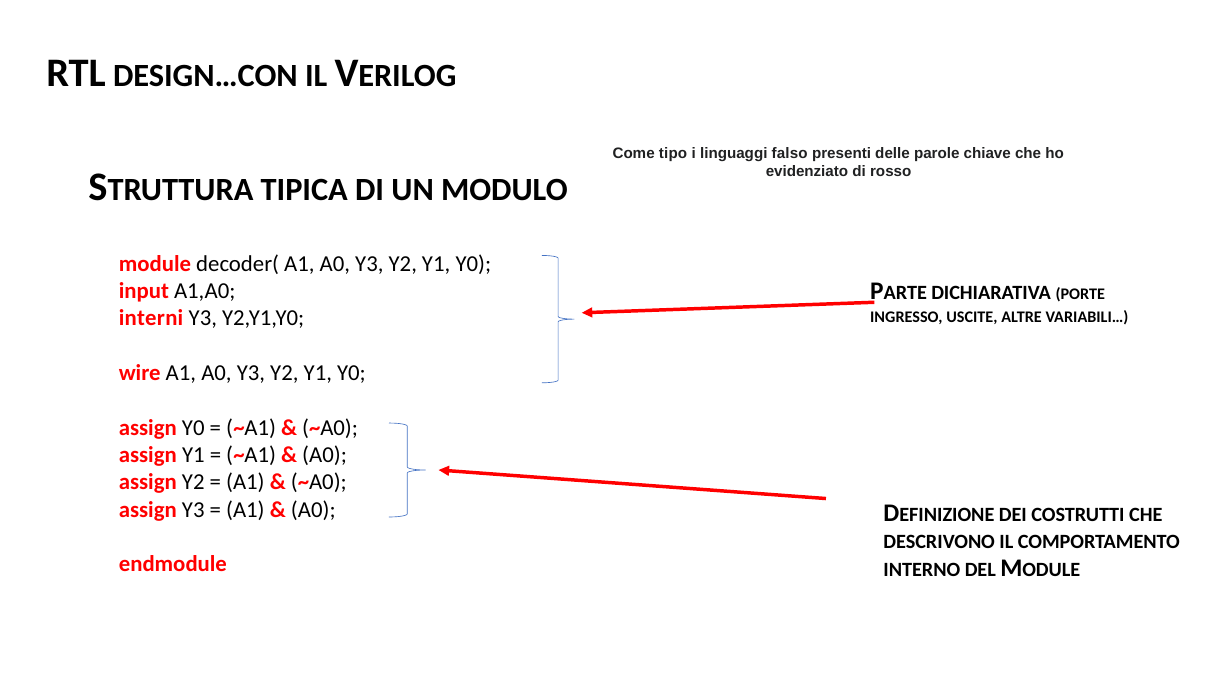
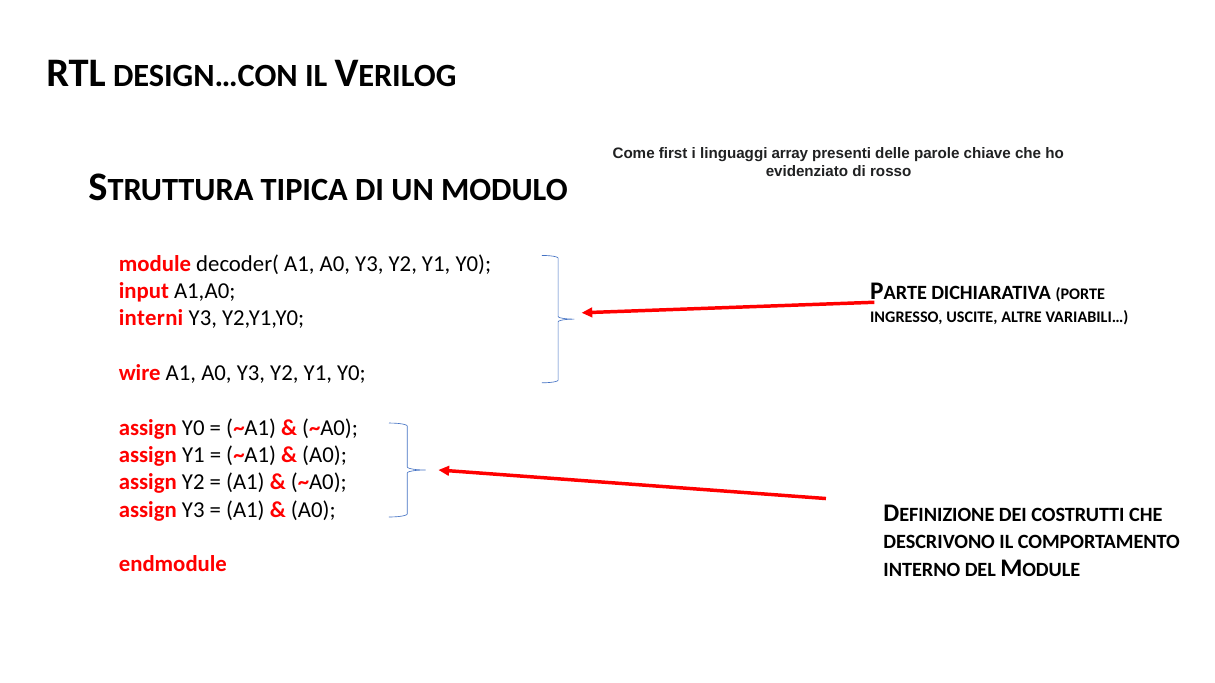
tipo: tipo -> first (673, 153)
falso: falso -> array (790, 153)
